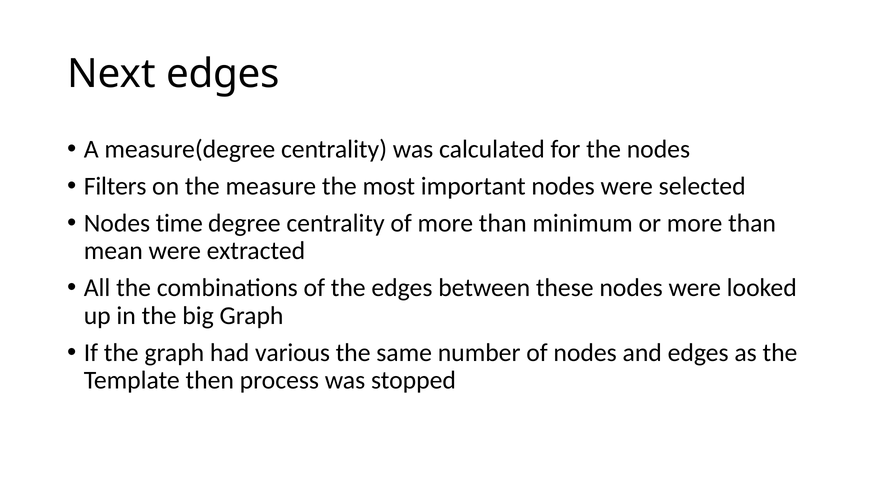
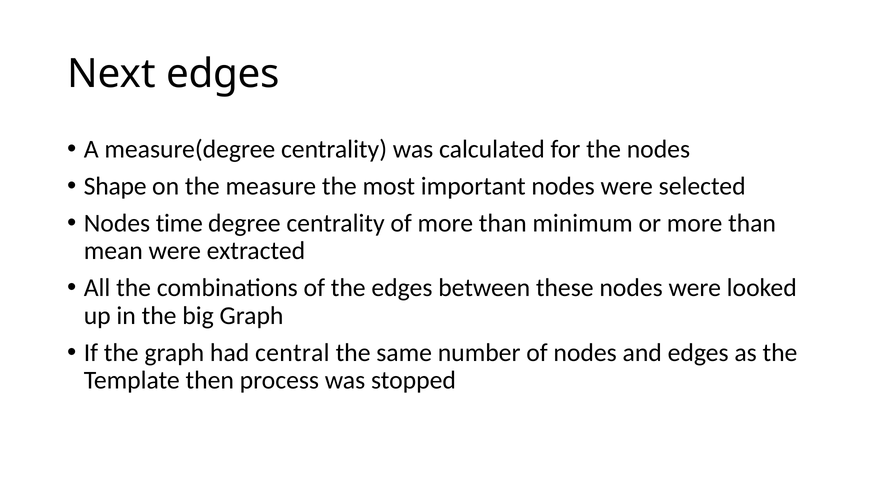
Filters: Filters -> Shape (115, 186)
various: various -> central (292, 353)
